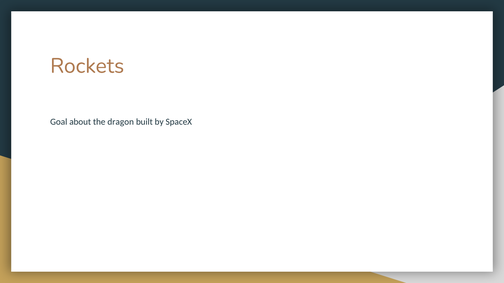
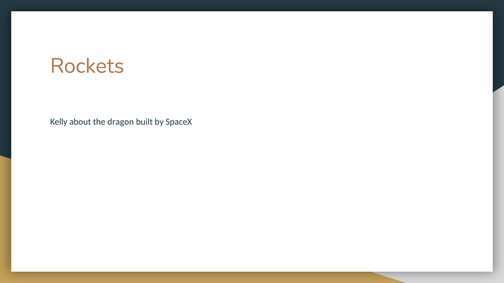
Goal: Goal -> Kelly (59, 122)
